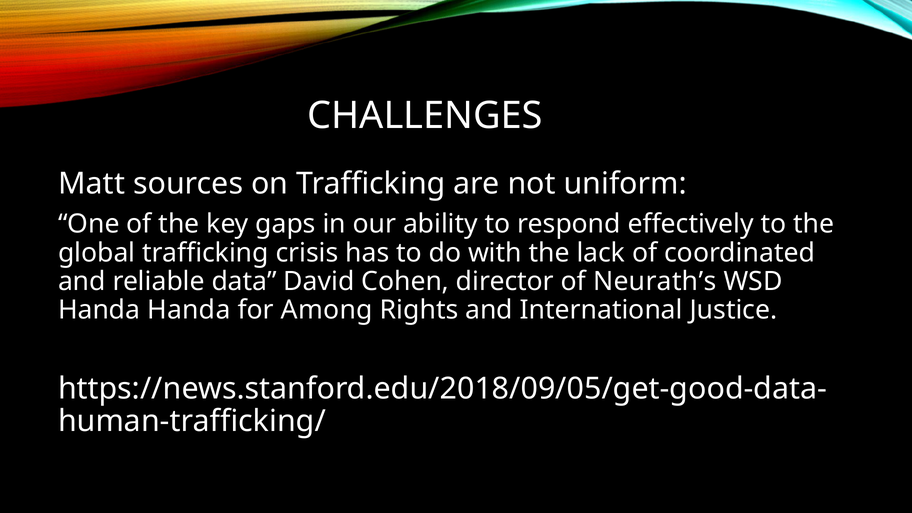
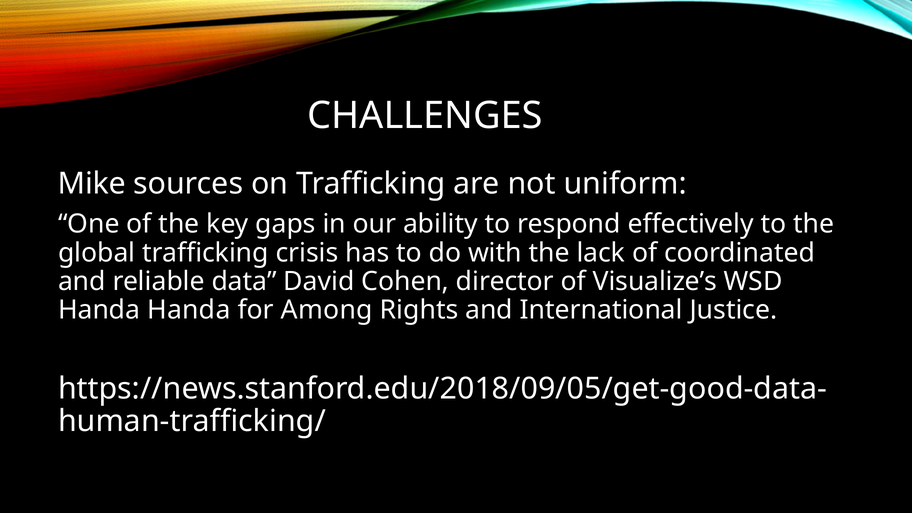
Matt: Matt -> Mike (92, 184)
Neurath’s: Neurath’s -> Visualize’s (655, 281)
